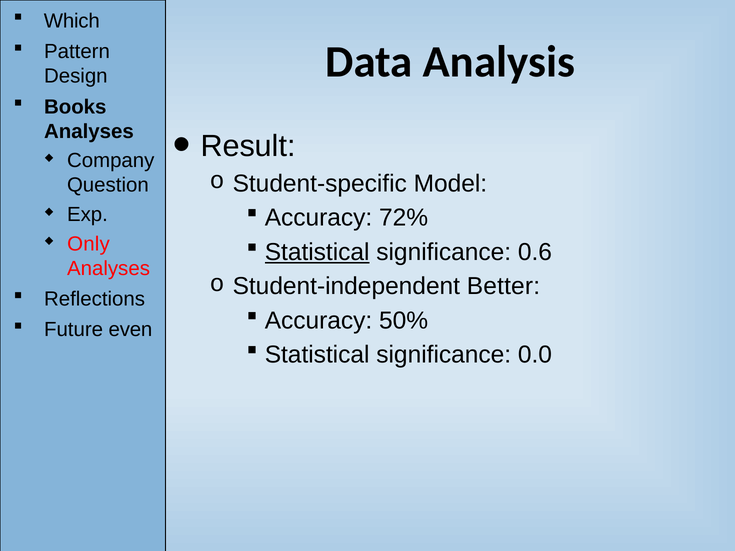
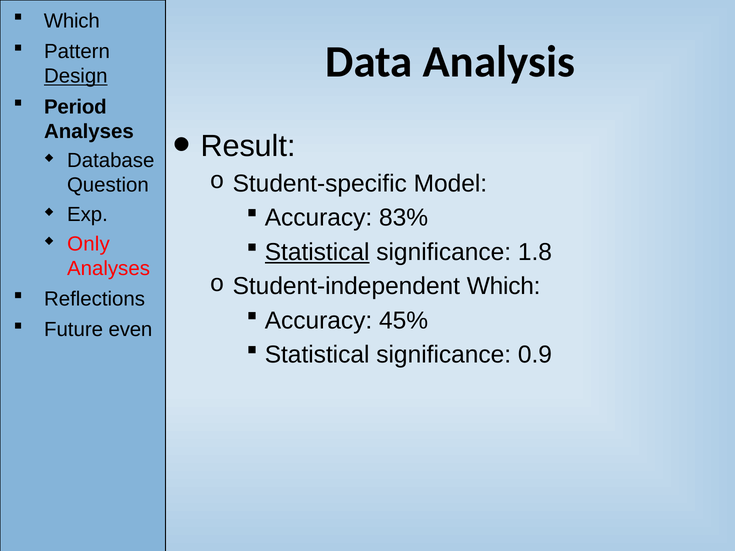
Design underline: none -> present (76, 76)
Books: Books -> Period (75, 107)
Company: Company -> Database (111, 161)
72%: 72% -> 83% (404, 218)
0.6: 0.6 -> 1.8 (535, 252)
Student-independent Better: Better -> Which (504, 286)
50%: 50% -> 45% (404, 321)
0.0: 0.0 -> 0.9 (535, 355)
